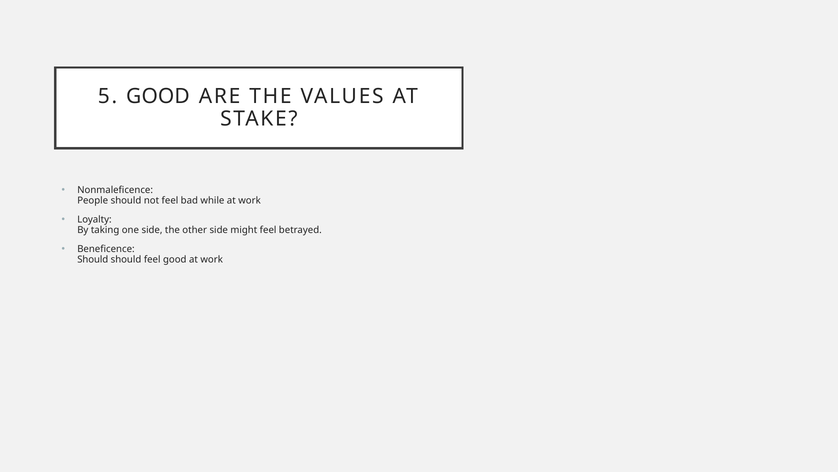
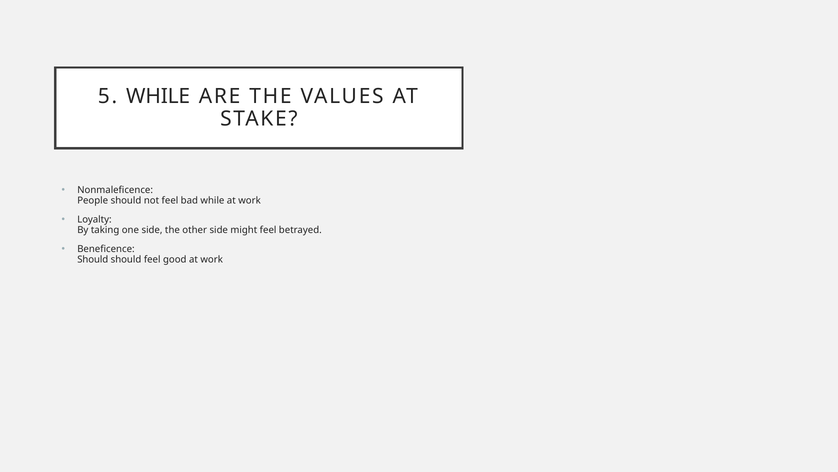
5 GOOD: GOOD -> WHILE (158, 96)
